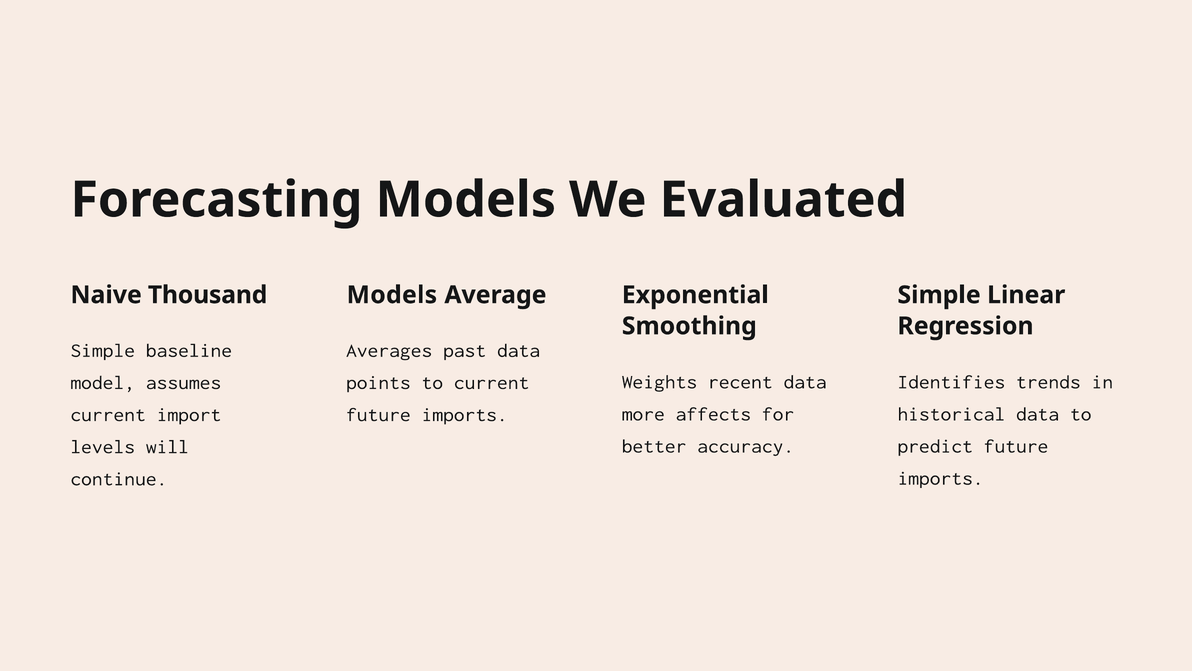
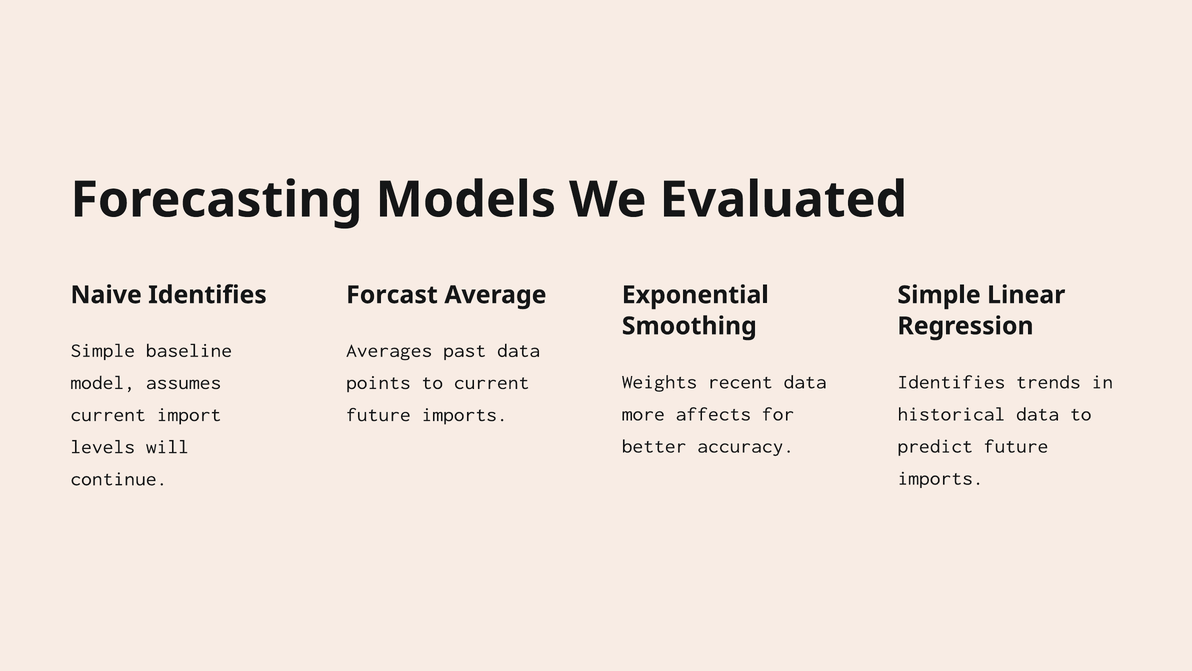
Naive Thousand: Thousand -> Identifies (208, 295)
Models: Models -> Forcast (392, 295)
